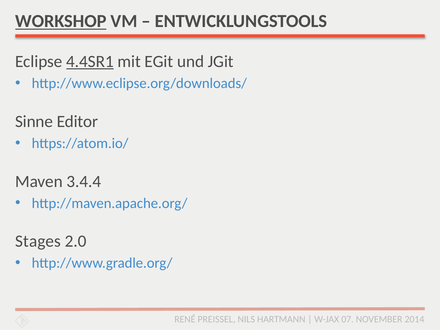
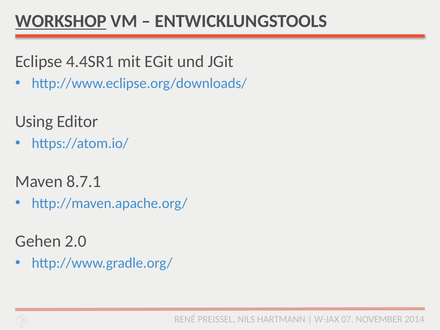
4.4SR1 underline: present -> none (90, 62)
Sinne: Sinne -> Using (34, 121)
3.4.4: 3.4.4 -> 8.7.1 (84, 181)
Stages: Stages -> Gehen (38, 241)
